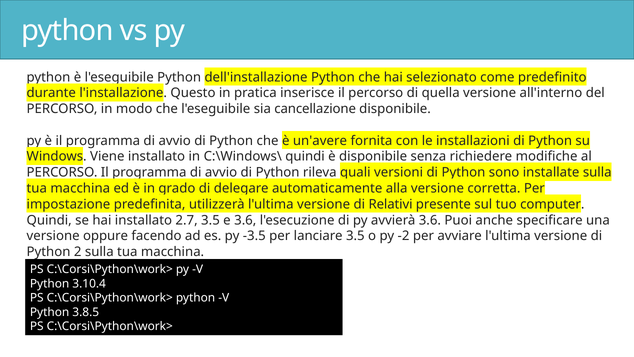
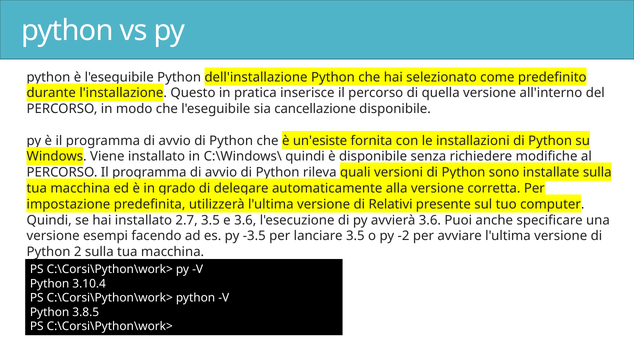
un'avere: un'avere -> un'esiste (320, 141)
oppure: oppure -> esempi (106, 236)
